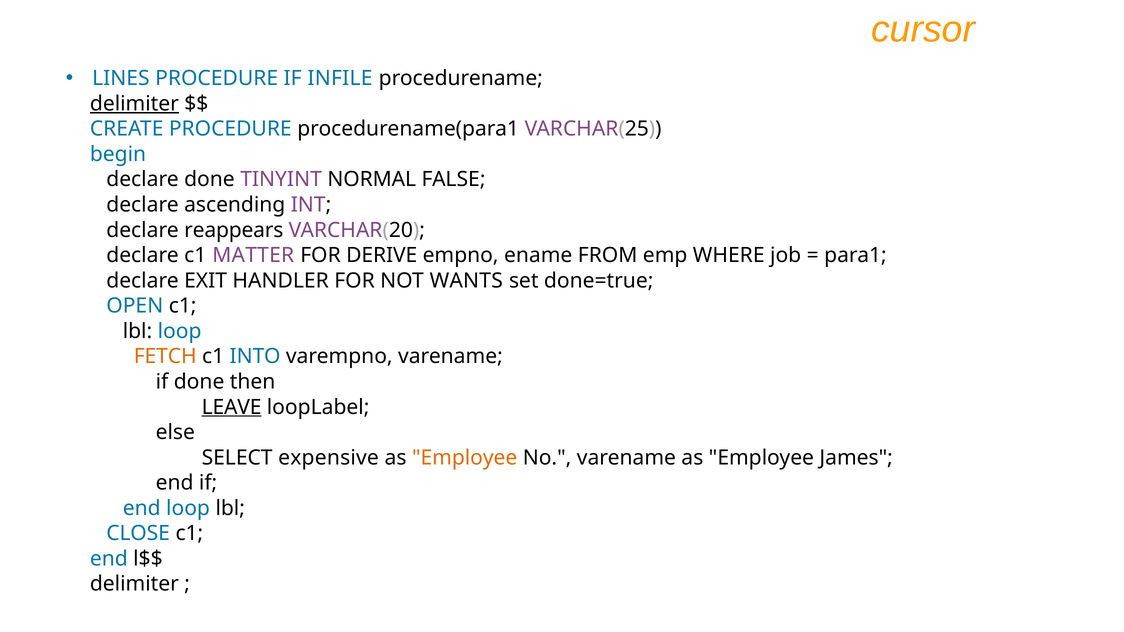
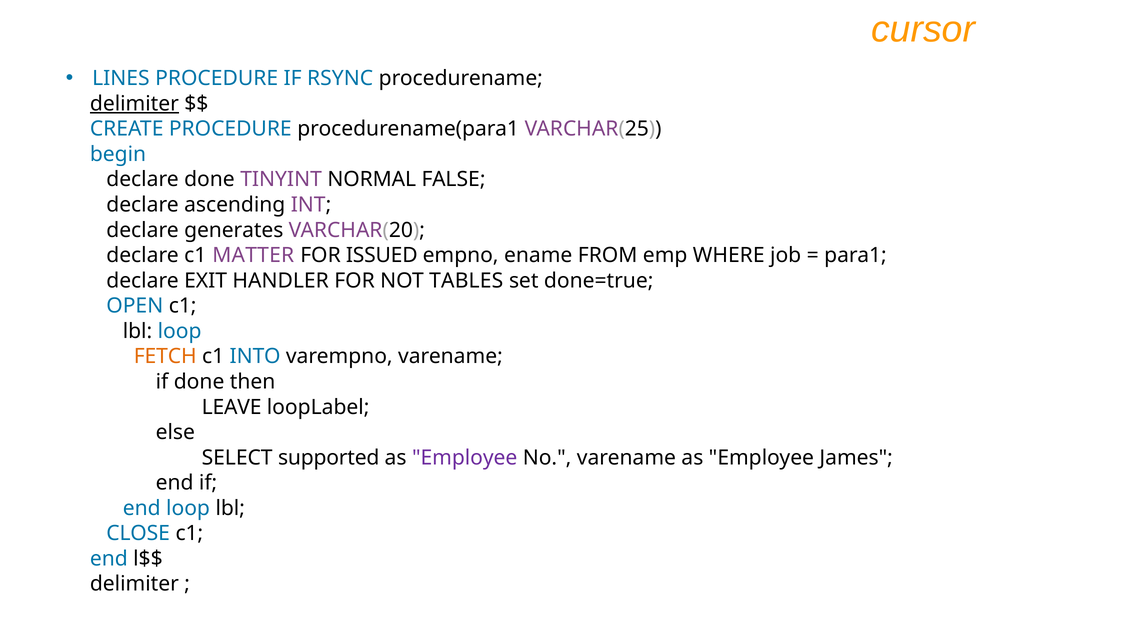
INFILE: INFILE -> RSYNC (340, 78)
reappears: reappears -> generates (234, 230)
DERIVE: DERIVE -> ISSUED (382, 255)
WANTS: WANTS -> TABLES (466, 281)
LEAVE underline: present -> none (232, 407)
expensive: expensive -> supported (329, 458)
Employee colour: orange -> purple (465, 458)
